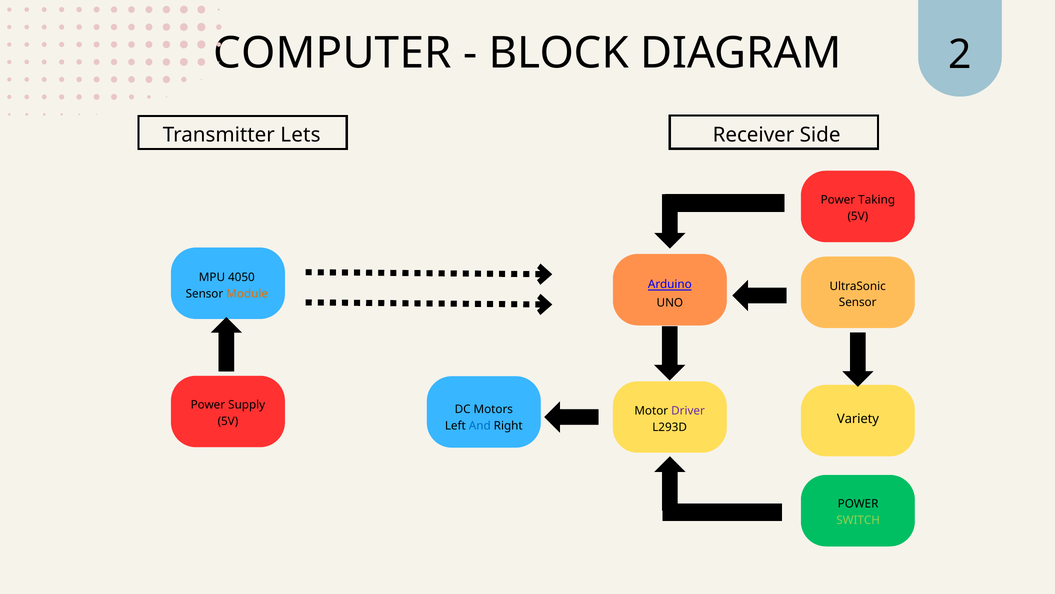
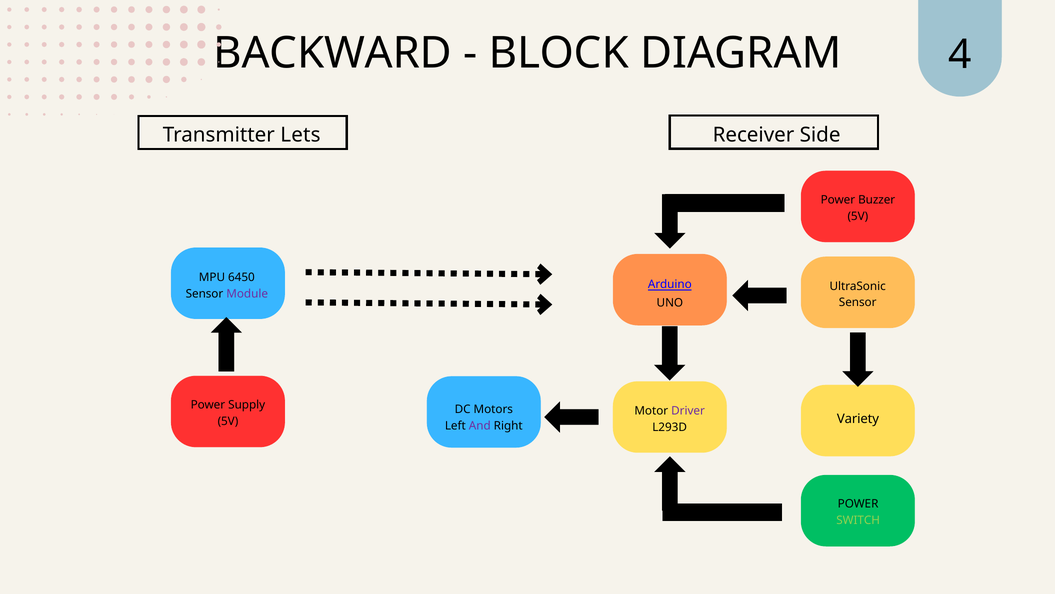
COMPUTER: COMPUTER -> BACKWARD (333, 53)
2: 2 -> 4 (960, 54)
Taking: Taking -> Buzzer (877, 200)
4050: 4050 -> 6450 (241, 277)
Module colour: orange -> purple (247, 294)
And colour: blue -> purple (480, 425)
